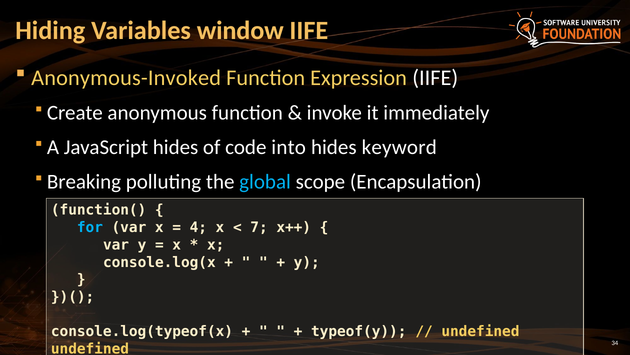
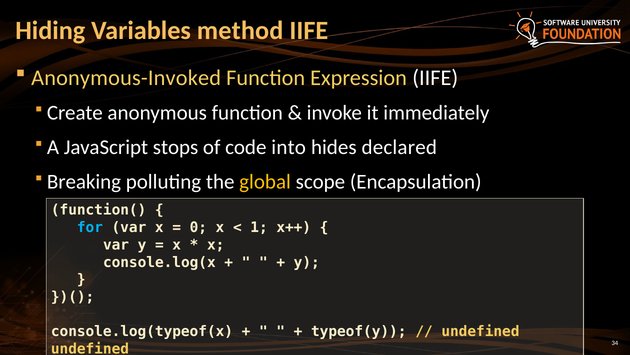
window: window -> method (240, 31)
JavaScript hides: hides -> stops (176, 147)
keyword: keyword -> declared (399, 147)
global colour: light blue -> yellow (265, 181)
4: 4 -> 0 (198, 227)
7: 7 -> 1 (259, 227)
